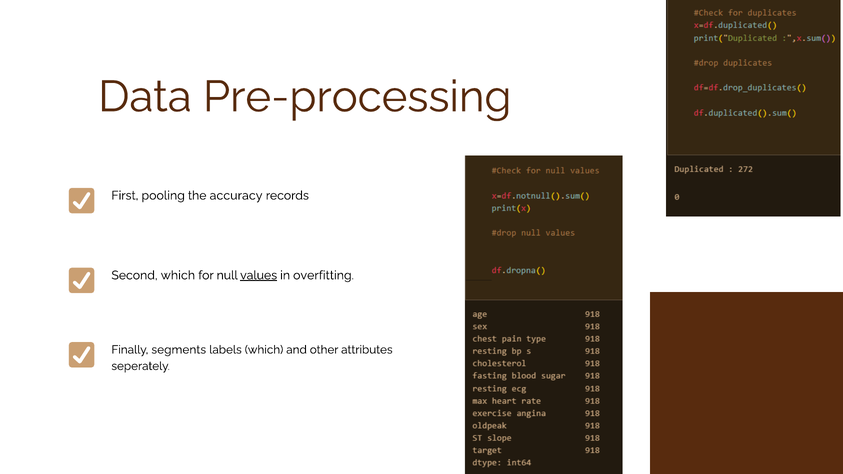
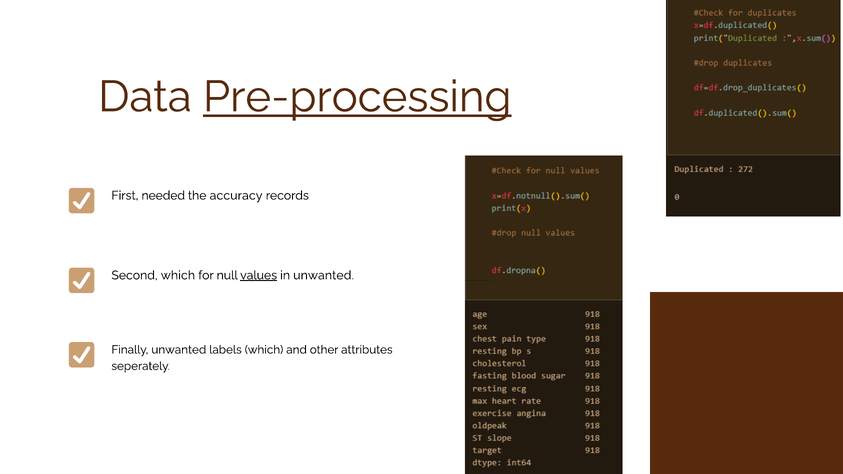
Pre-processing underline: none -> present (357, 97)
pooling: pooling -> needed (163, 196)
in overfitting: overfitting -> unwanted (324, 275)
Finally segments: segments -> unwanted (179, 350)
